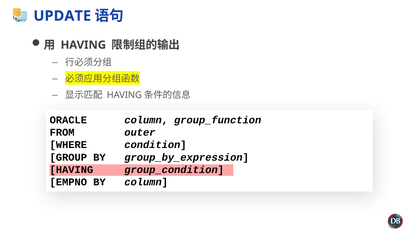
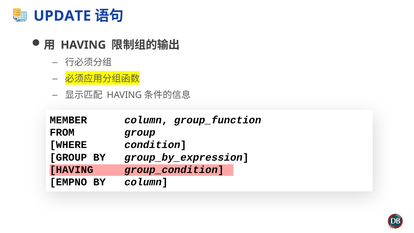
ORACLE: ORACLE -> MEMBER (68, 120)
FROM outer: outer -> group (140, 132)
